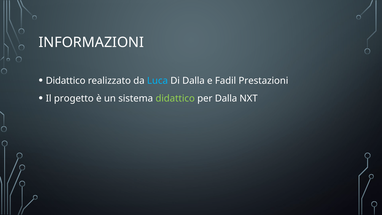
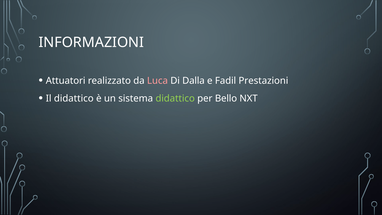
Didattico: Didattico -> Attuatori (66, 81)
Luca colour: light blue -> pink (157, 81)
Il progetto: progetto -> didattico (74, 98)
per Dalla: Dalla -> Bello (226, 98)
